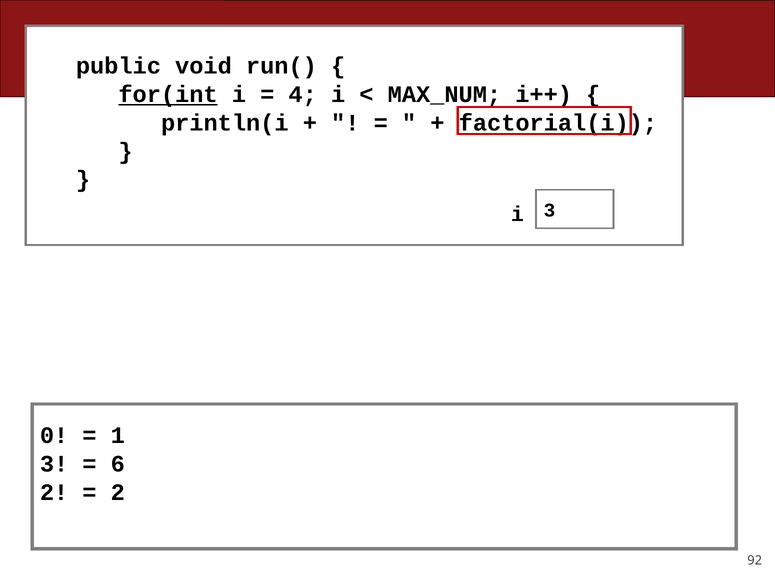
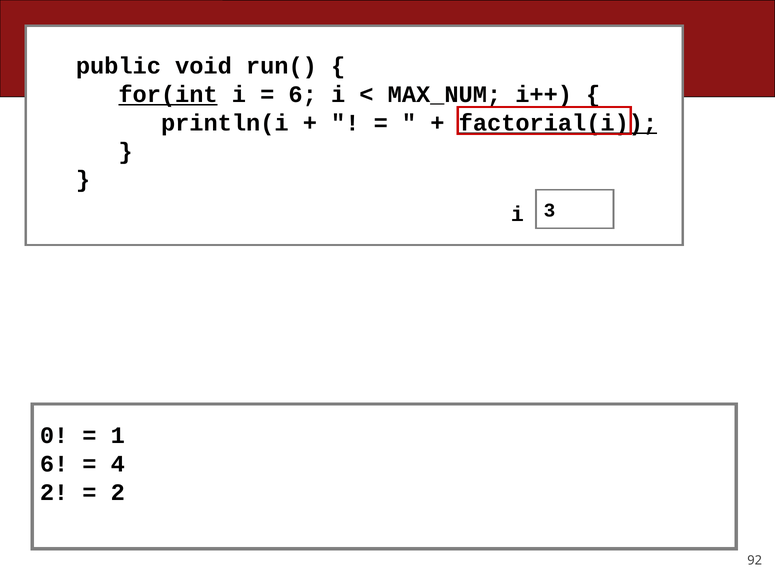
4: 4 -> 6 (303, 95)
factorial(i underline: none -> present (558, 123)
3: 3 -> 6 (54, 464)
6: 6 -> 4 (118, 464)
